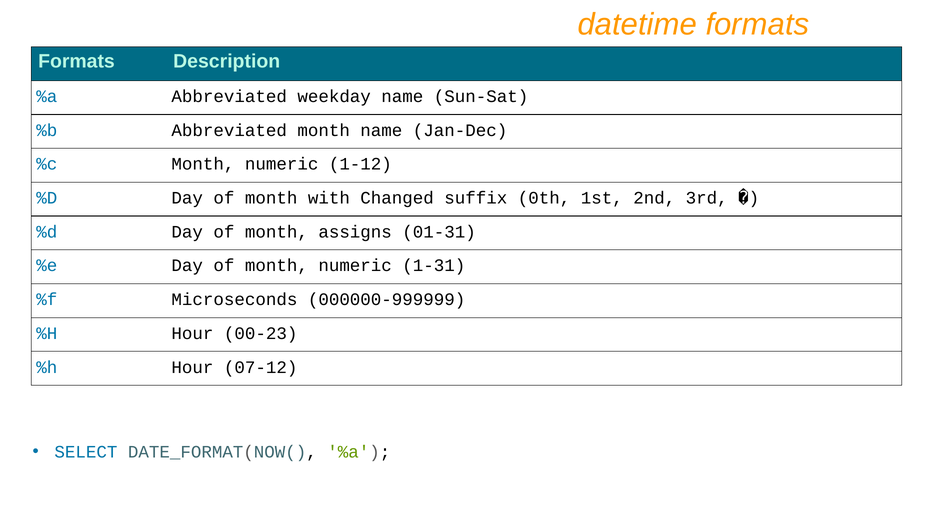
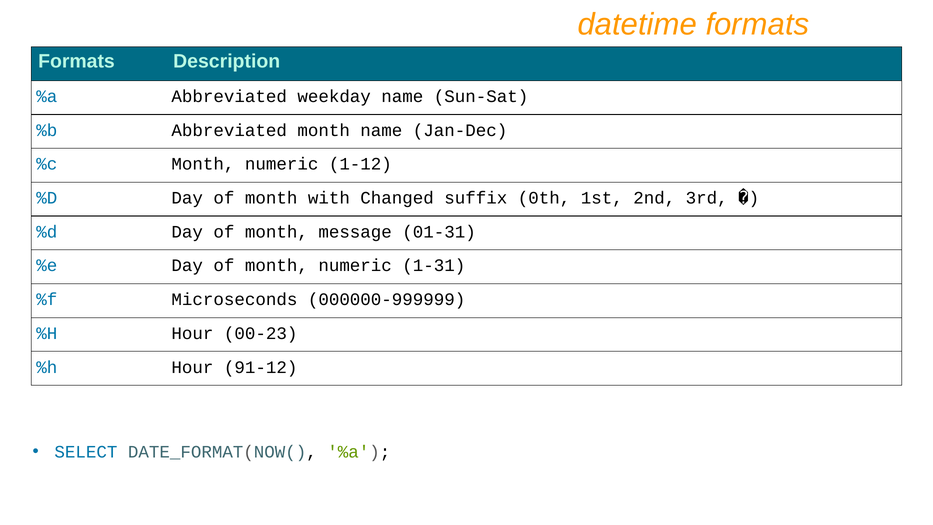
assigns: assigns -> message (355, 232)
07-12: 07-12 -> 91-12 (261, 367)
